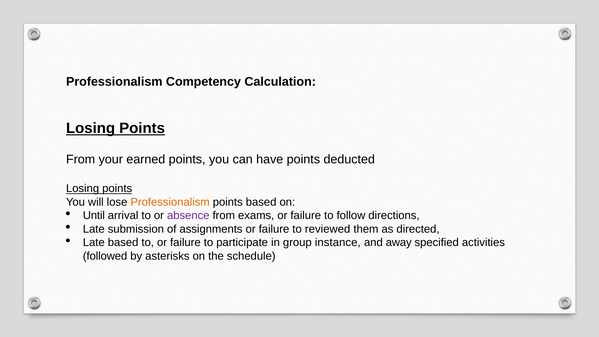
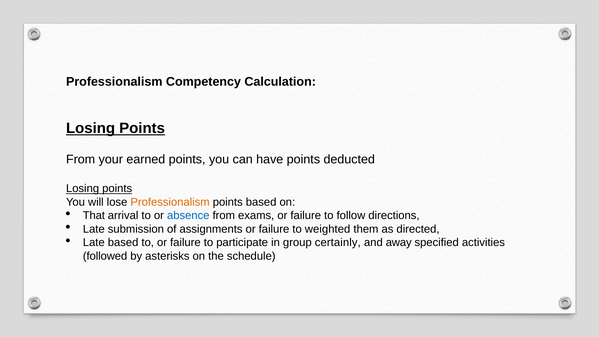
Until: Until -> That (94, 216)
absence colour: purple -> blue (188, 216)
reviewed: reviewed -> weighted (328, 229)
instance: instance -> certainly (338, 242)
